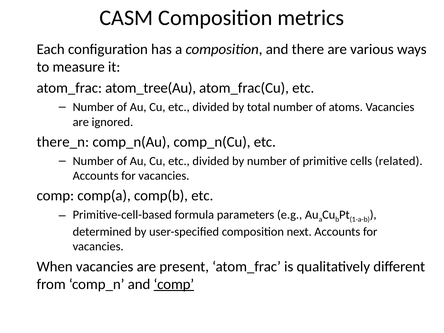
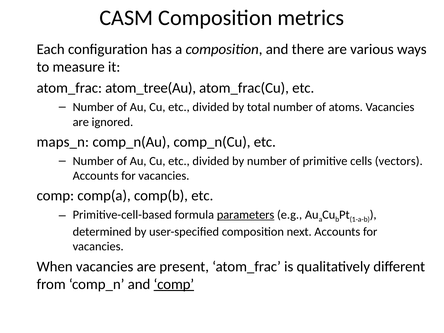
there_n: there_n -> maps_n (63, 142)
related: related -> vectors (399, 161)
parameters underline: none -> present (246, 215)
